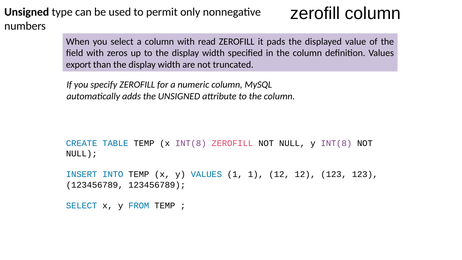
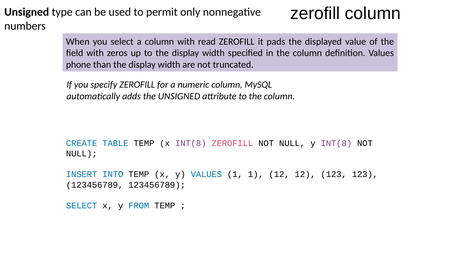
export: export -> phone (79, 65)
